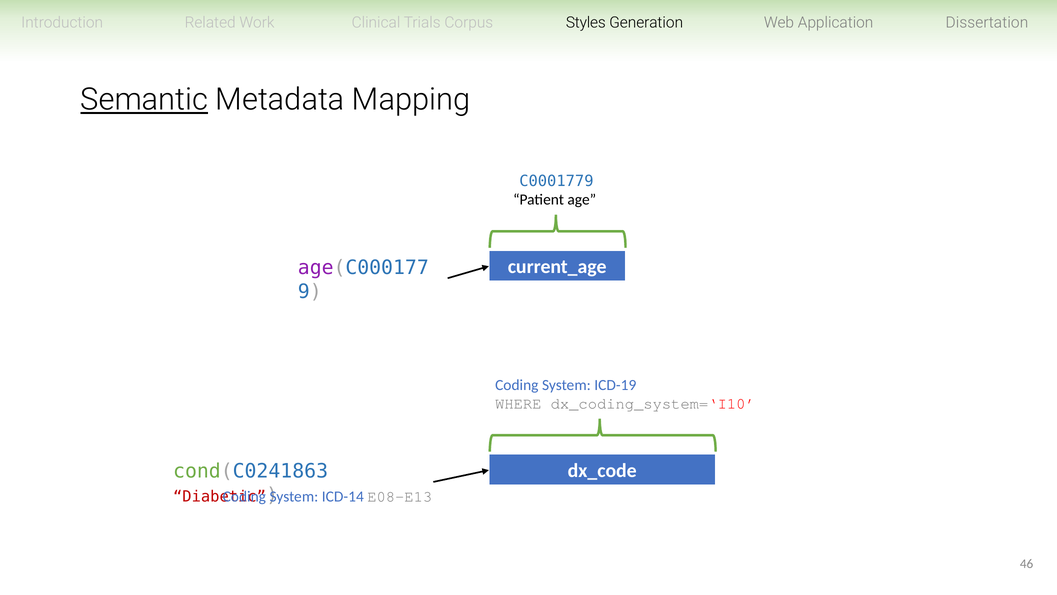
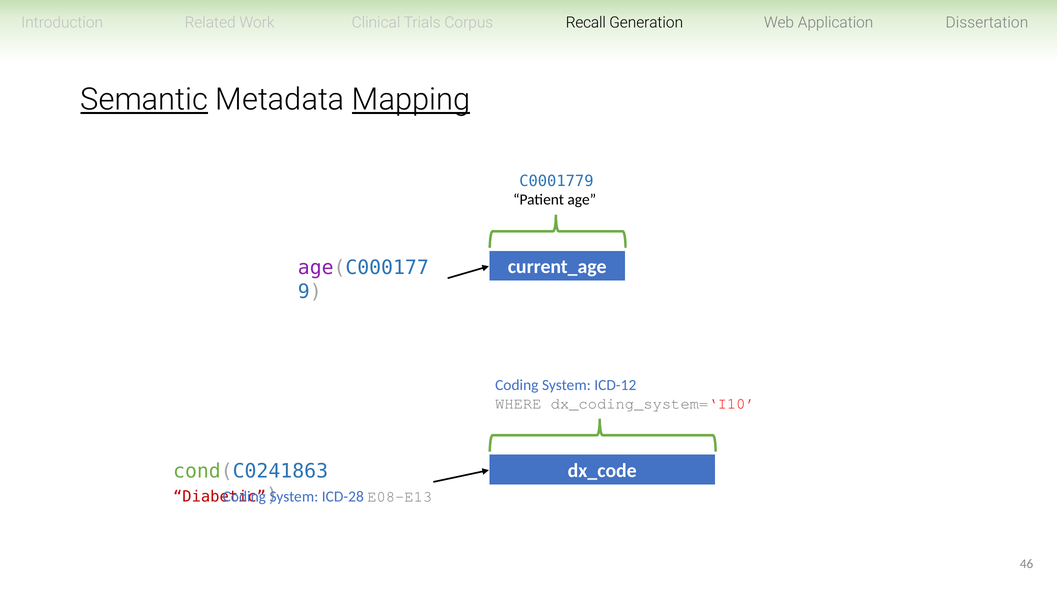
Styles: Styles -> Recall (586, 23)
Mapping underline: none -> present (411, 99)
ICD-19: ICD-19 -> ICD-12 (615, 385)
ICD-14: ICD-14 -> ICD-28 (343, 496)
